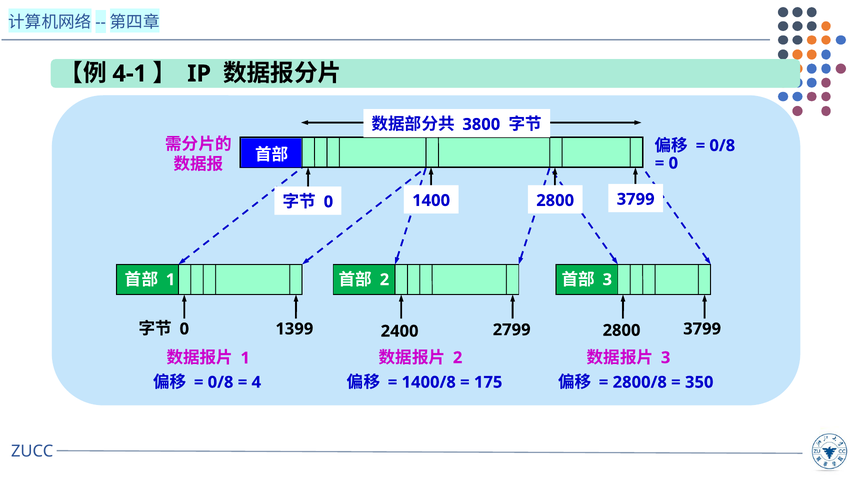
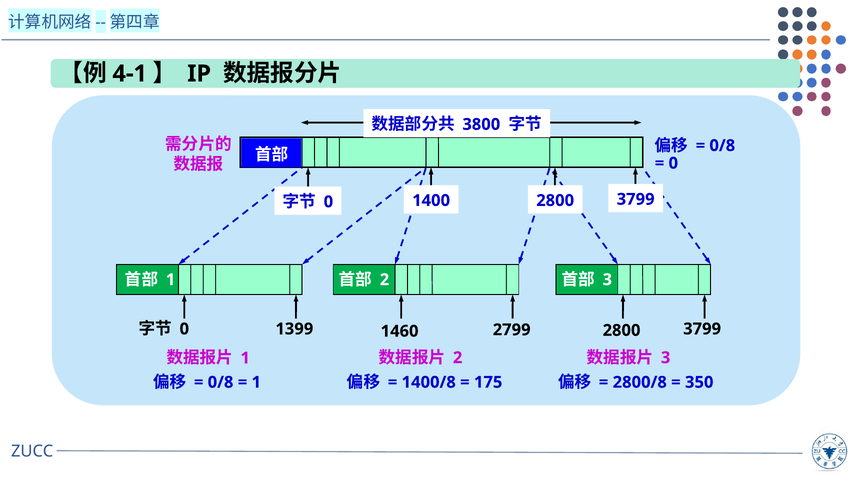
2400: 2400 -> 1460 (400, 331)
4: 4 -> 1 (256, 382)
